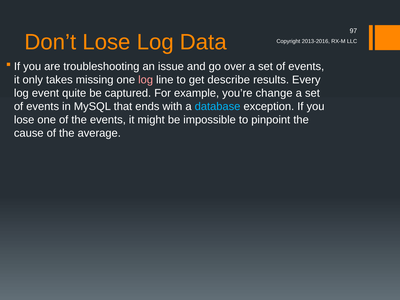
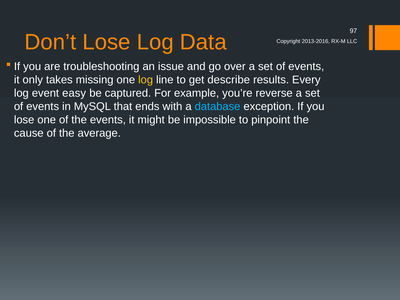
log colour: pink -> yellow (146, 80)
quite: quite -> easy (74, 93)
change: change -> reverse (274, 93)
